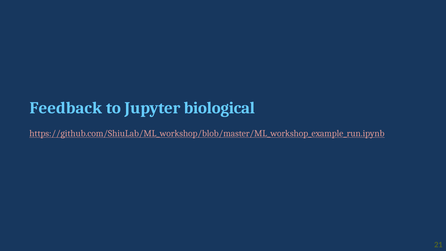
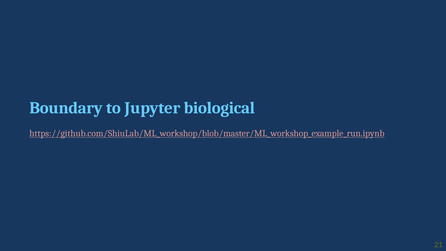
Feedback: Feedback -> Boundary (66, 108)
